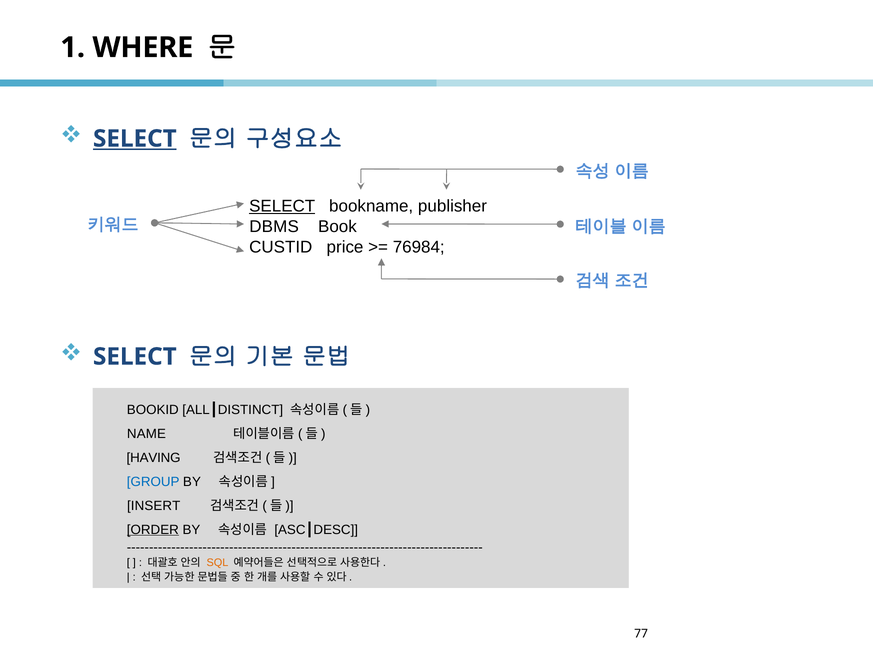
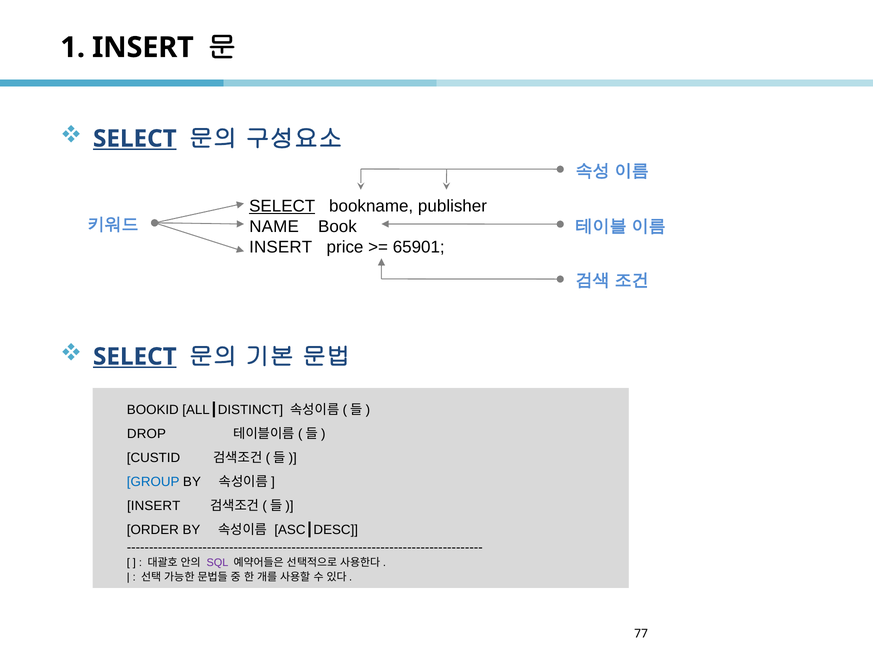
1 WHERE: WHERE -> INSERT (143, 47)
DBMS: DBMS -> NAME (274, 227)
CUSTID: CUSTID -> INSERT (281, 247)
76984: 76984 -> 65901 (419, 247)
SELECT underline: none -> present (135, 357)
NAME: NAME -> DROP (146, 434)
HAVING: HAVING -> CUSTID (154, 458)
ORDER underline: present -> none (153, 530)
SQL colour: orange -> purple (217, 564)
